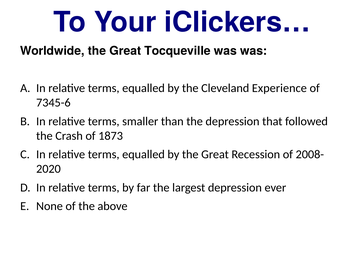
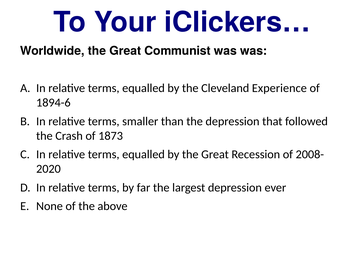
Tocqueville: Tocqueville -> Communist (178, 51)
7345-6: 7345-6 -> 1894-6 (53, 103)
